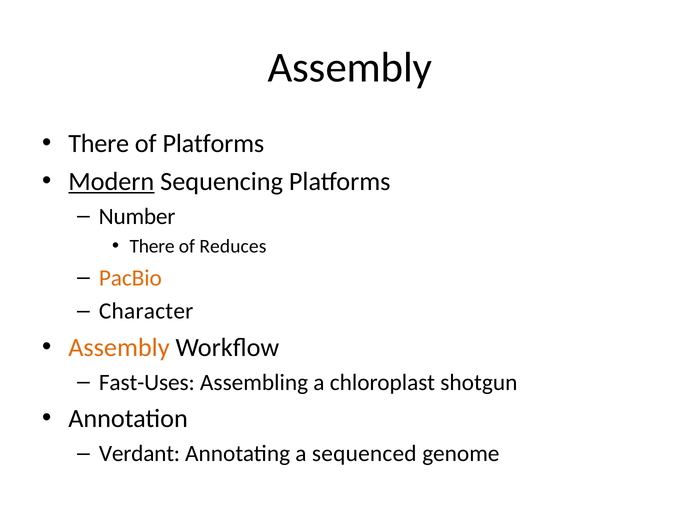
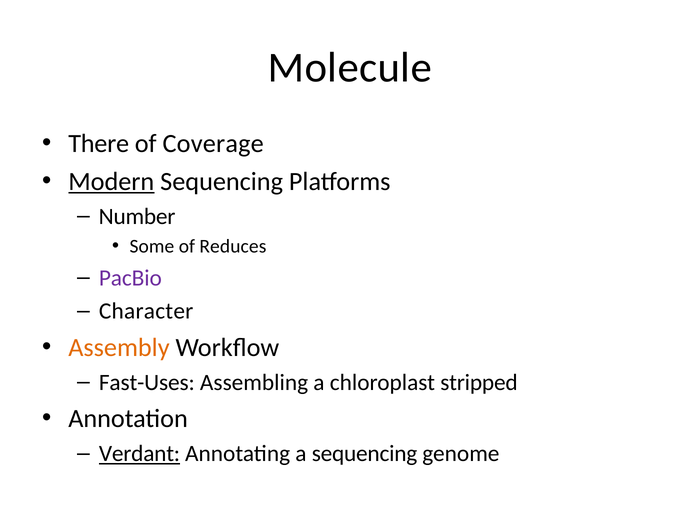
Assembly: Assembly -> Molecule (350, 68)
of Platforms: Platforms -> Coverage (213, 144)
There: There -> Some (152, 246)
PacBio colour: orange -> purple (130, 278)
shotgun: shotgun -> stripped (479, 383)
Verdant underline: none -> present (139, 454)
a sequenced: sequenced -> sequencing (365, 454)
